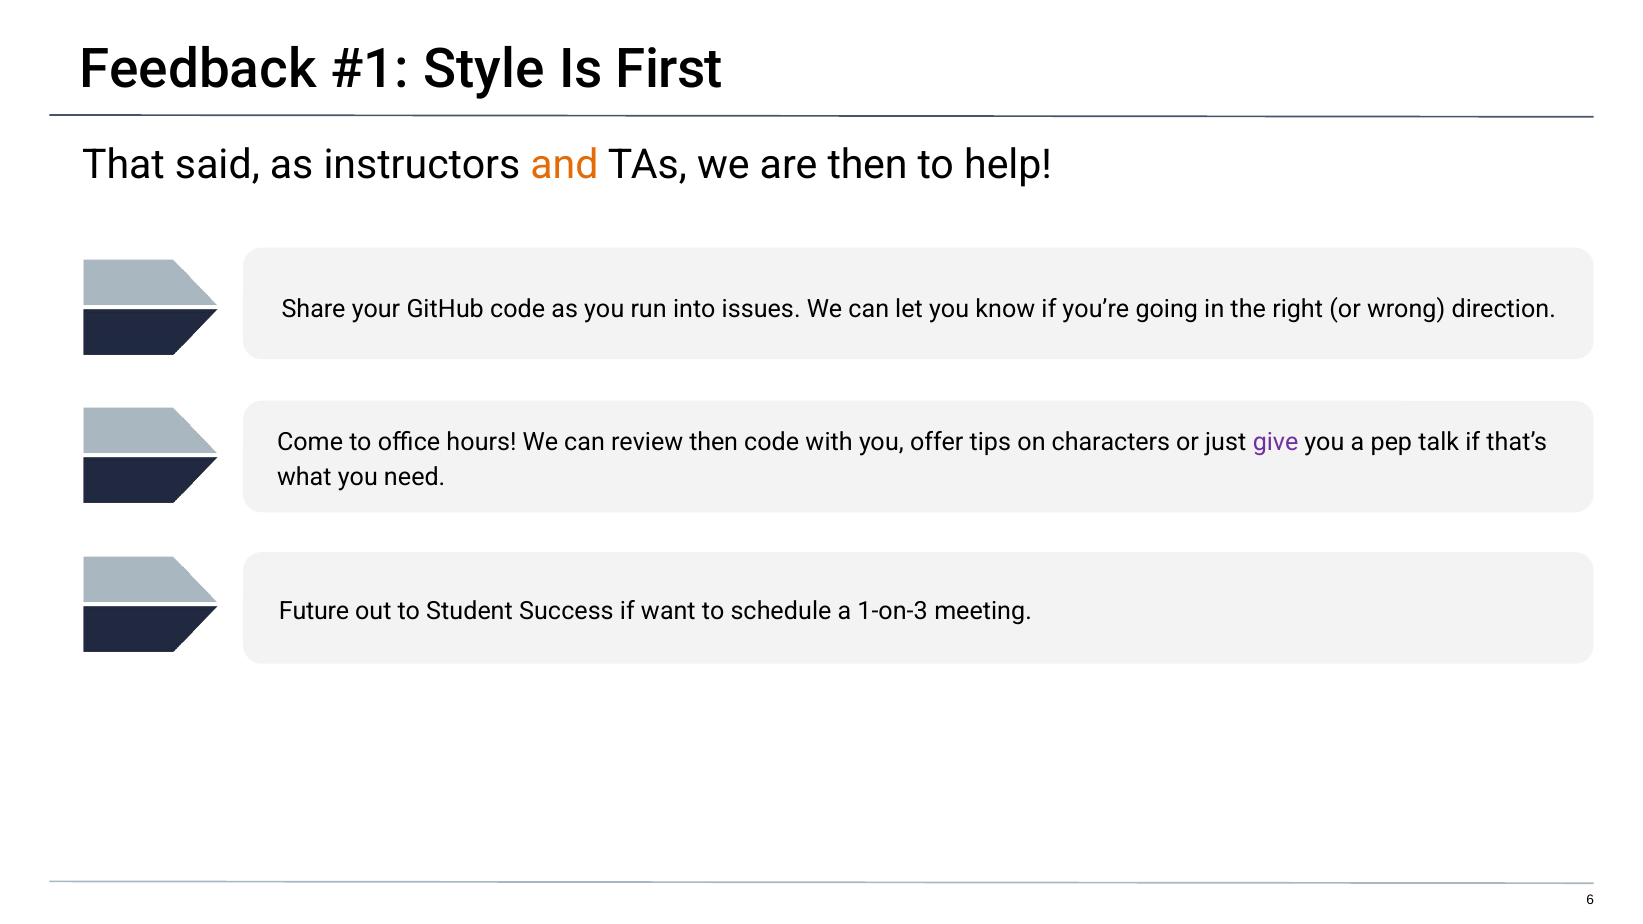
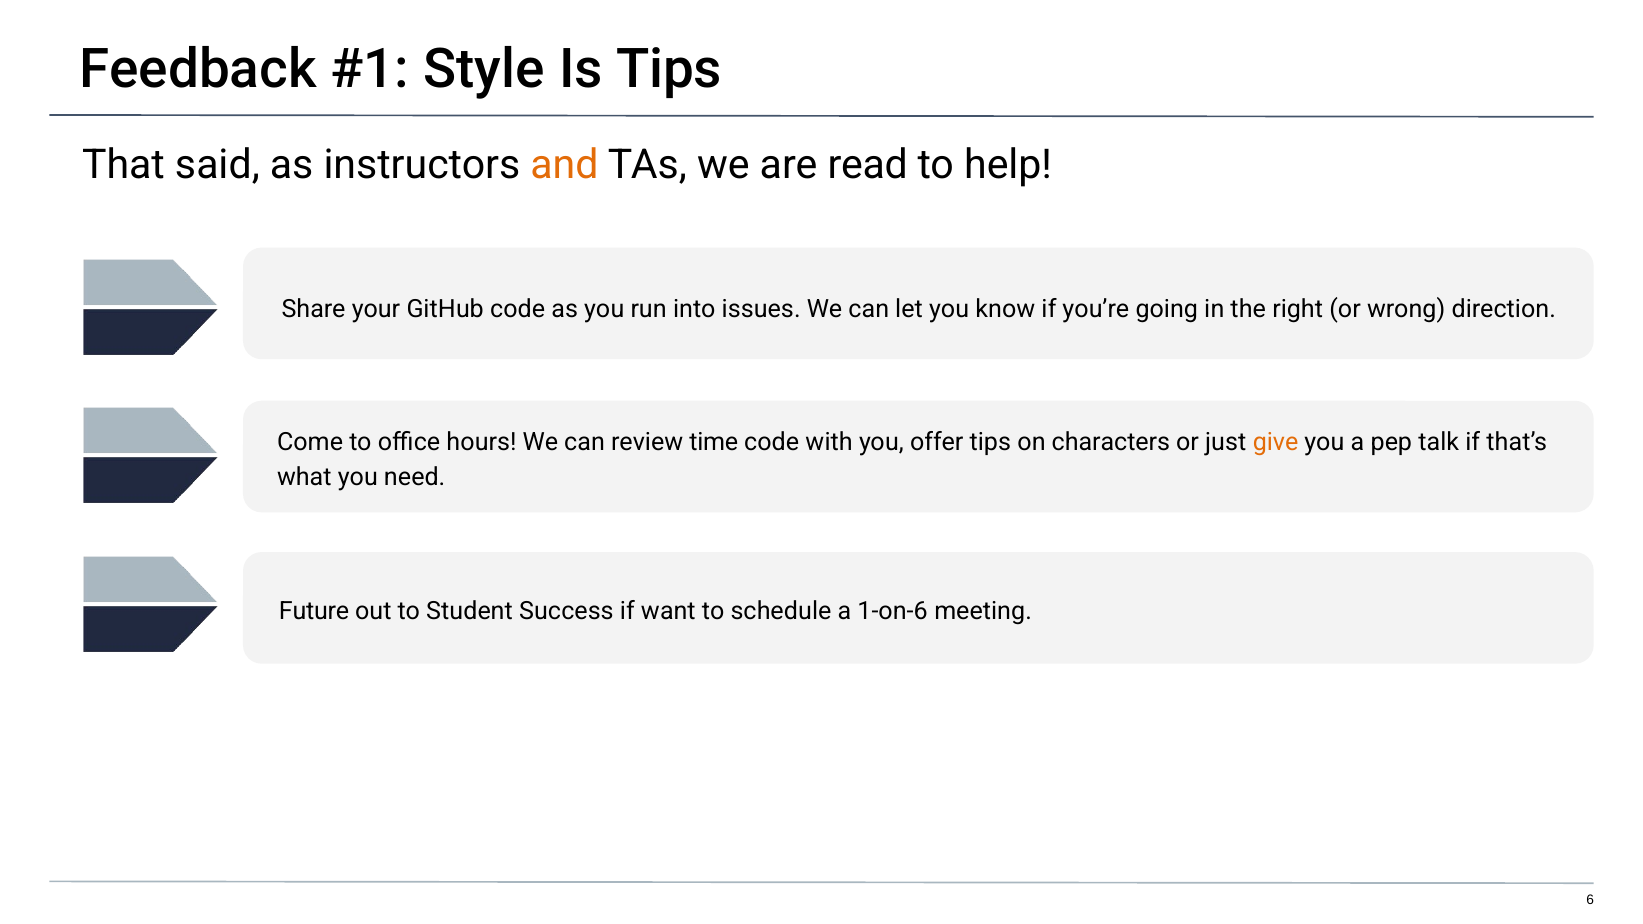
Is First: First -> Tips (669, 70)
are then: then -> read (868, 165)
review then: then -> time (714, 442)
give colour: purple -> orange (1276, 442)
1-on-3: 1-on-3 -> 1-on-6 (893, 611)
